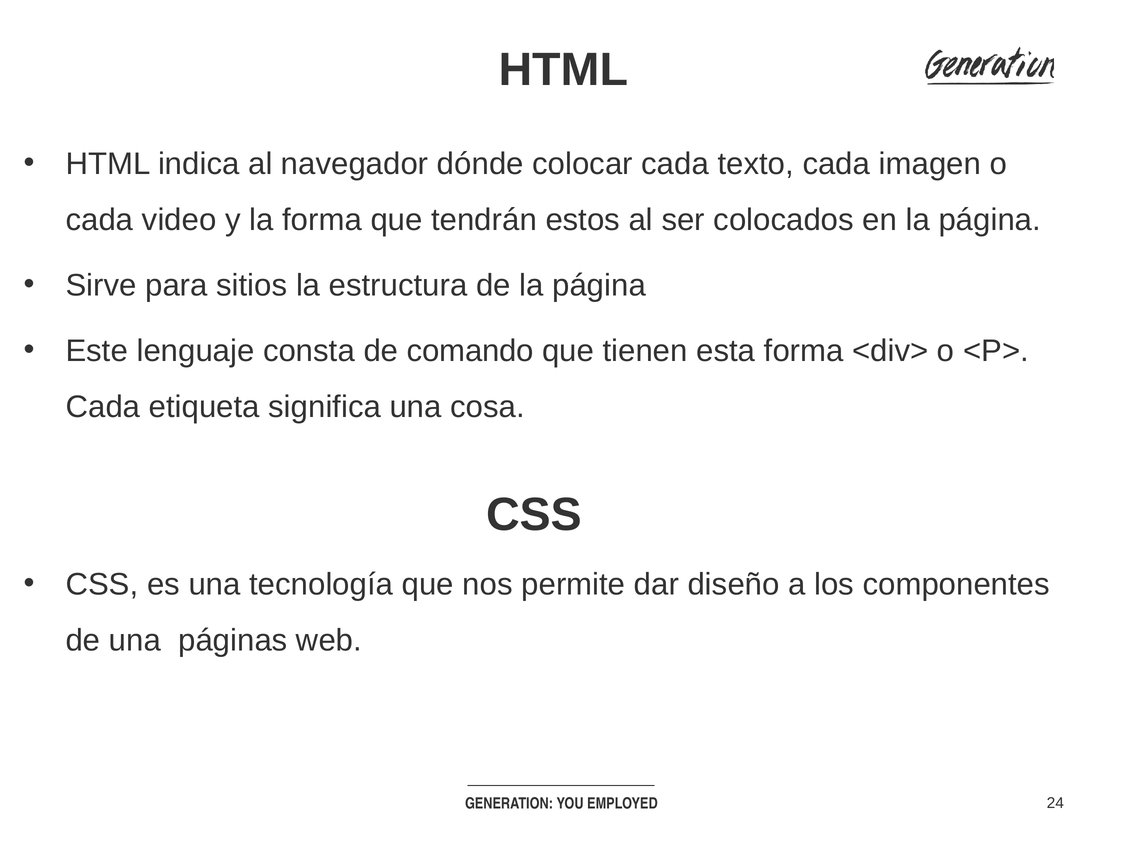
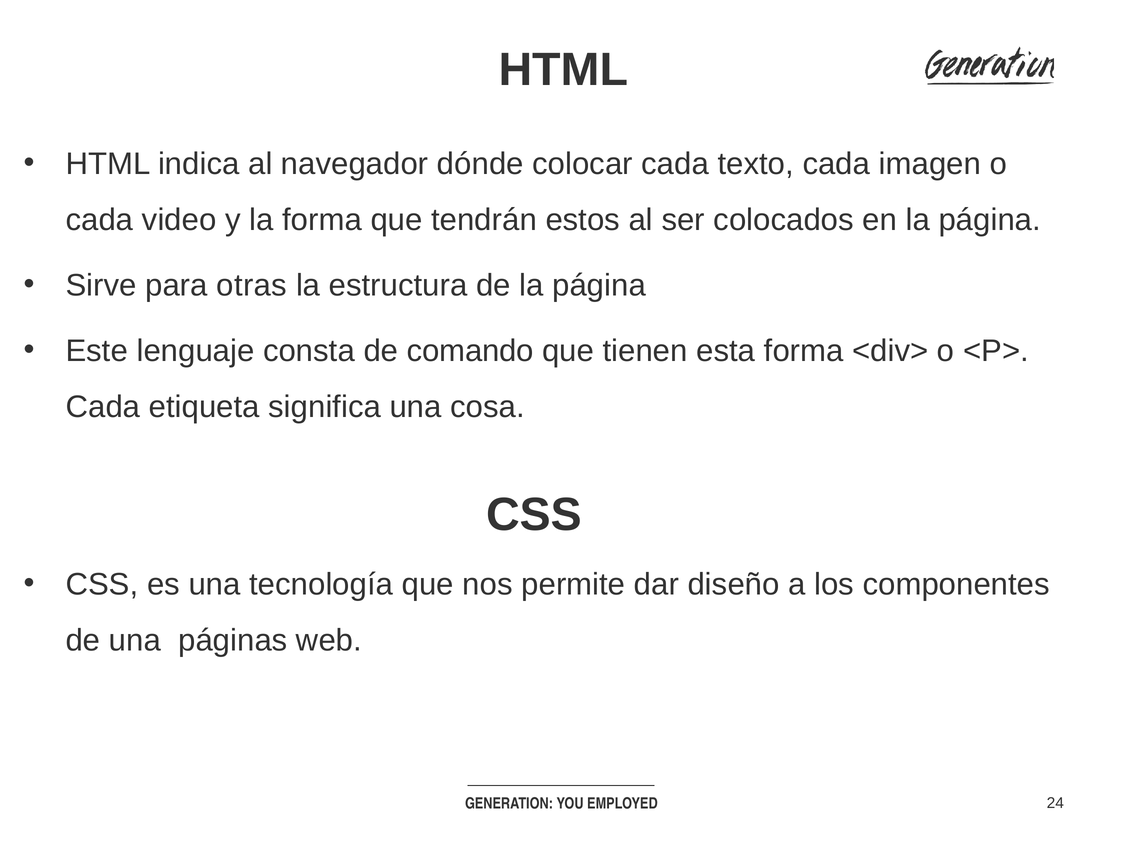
sitios: sitios -> otras (252, 285)
